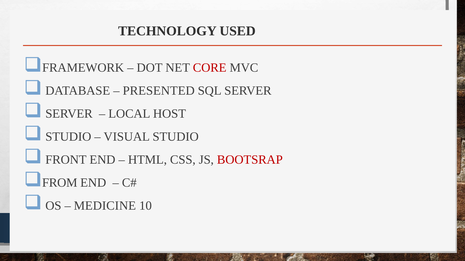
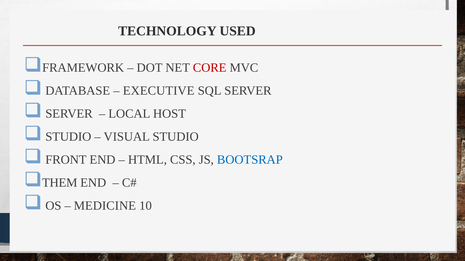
PRESENTED: PRESENTED -> EXECUTIVE (159, 91)
BOOTSRAP colour: red -> blue (250, 160)
FROM: FROM -> THEM (60, 183)
